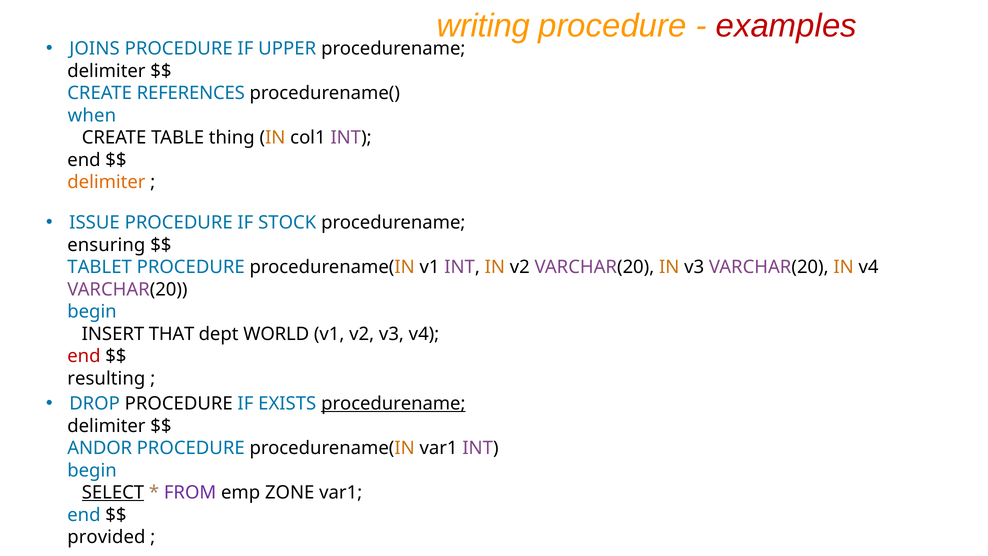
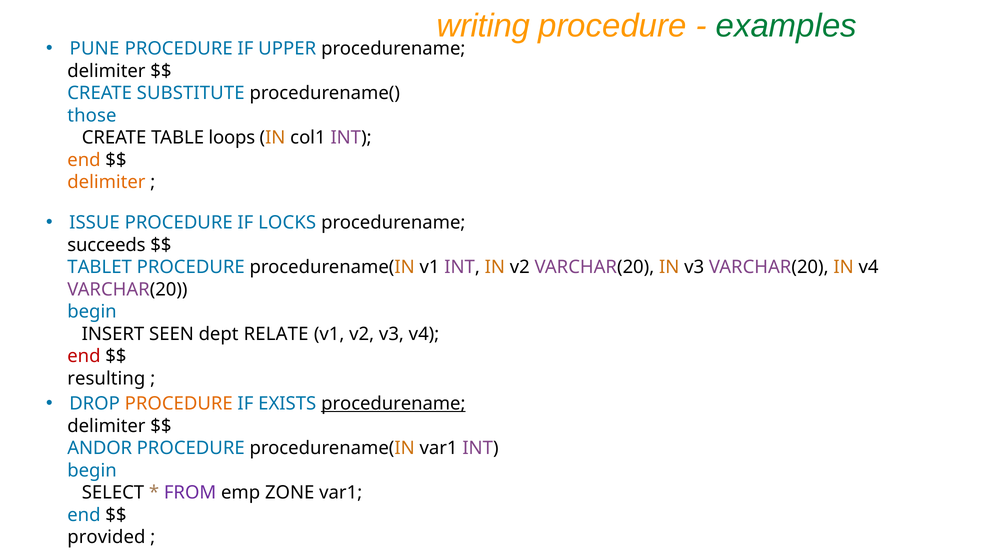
examples colour: red -> green (786, 26)
JOINS: JOINS -> PUNE (94, 49)
REFERENCES: REFERENCES -> SUBSTITUTE (191, 93)
when: when -> those (92, 116)
thing: thing -> loops (232, 138)
end colour: black -> orange (84, 160)
STOCK: STOCK -> LOCKS (287, 223)
ensuring: ensuring -> succeeds (106, 245)
THAT: THAT -> SEEN (171, 334)
WORLD: WORLD -> RELATE (276, 334)
PROCEDURE colour: black -> orange (179, 404)
SELECT underline: present -> none (113, 492)
